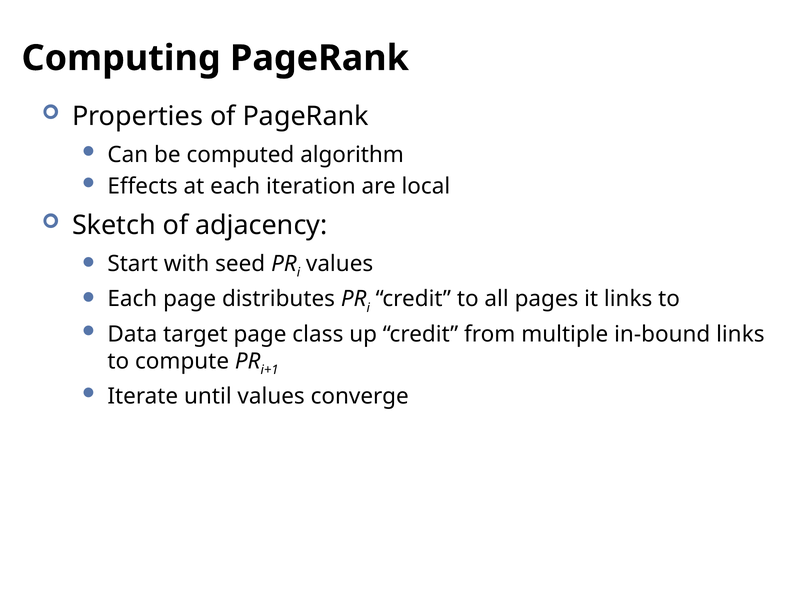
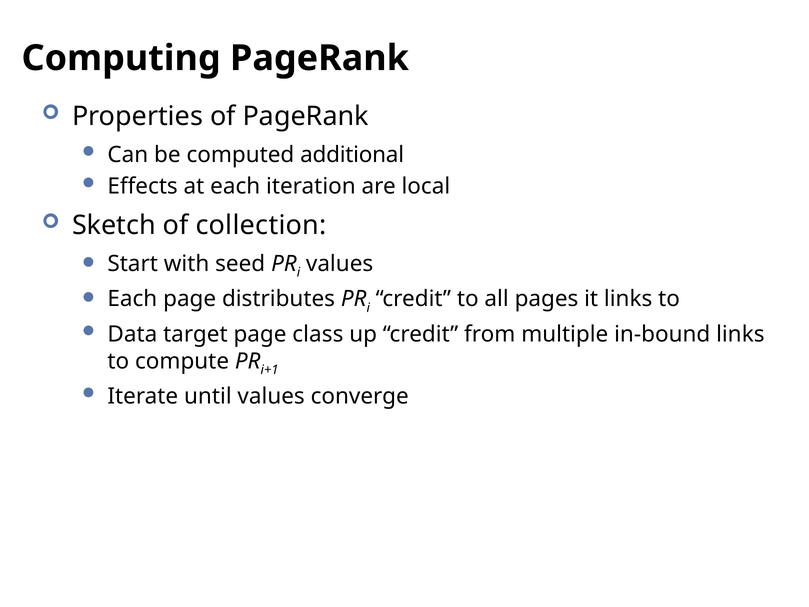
algorithm: algorithm -> additional (352, 155)
adjacency: adjacency -> collection (261, 225)
